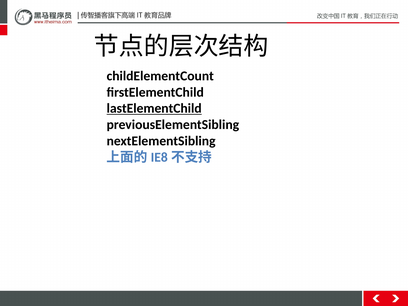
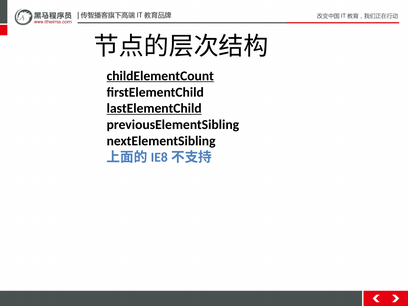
childElementCount underline: none -> present (160, 76)
